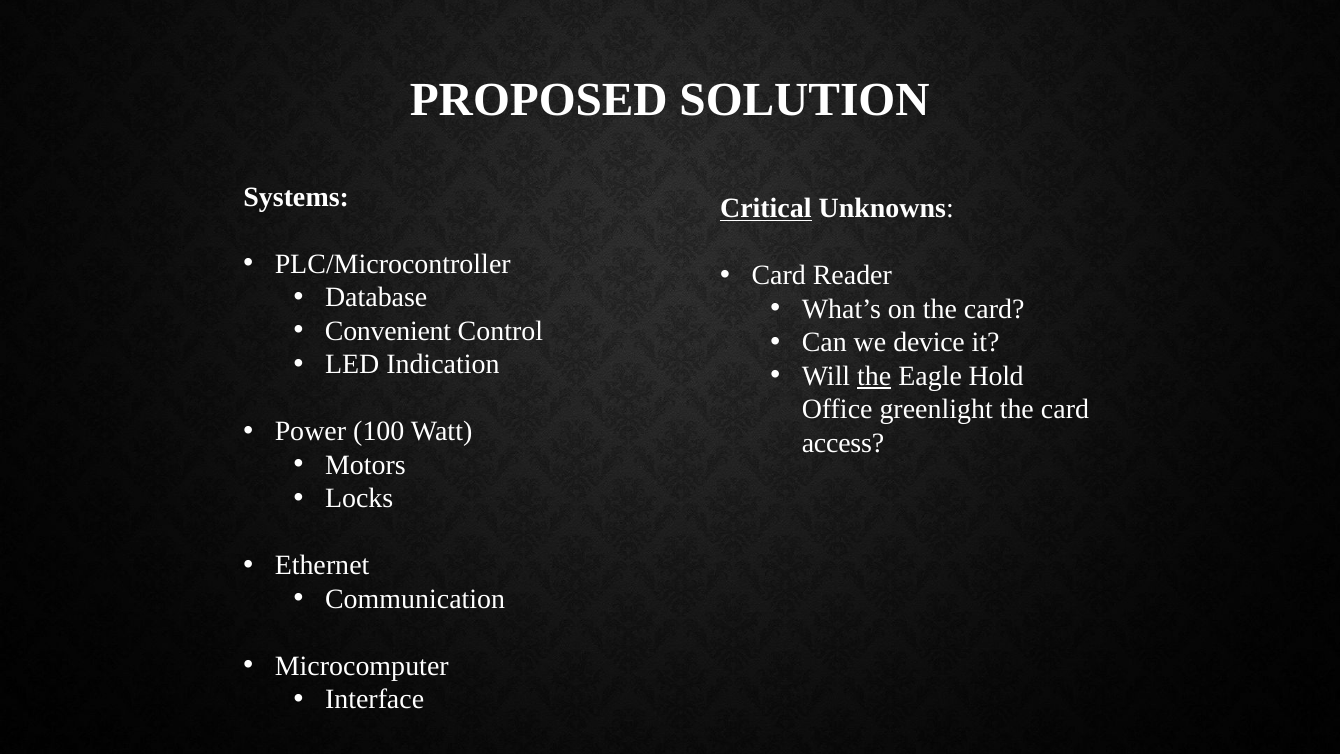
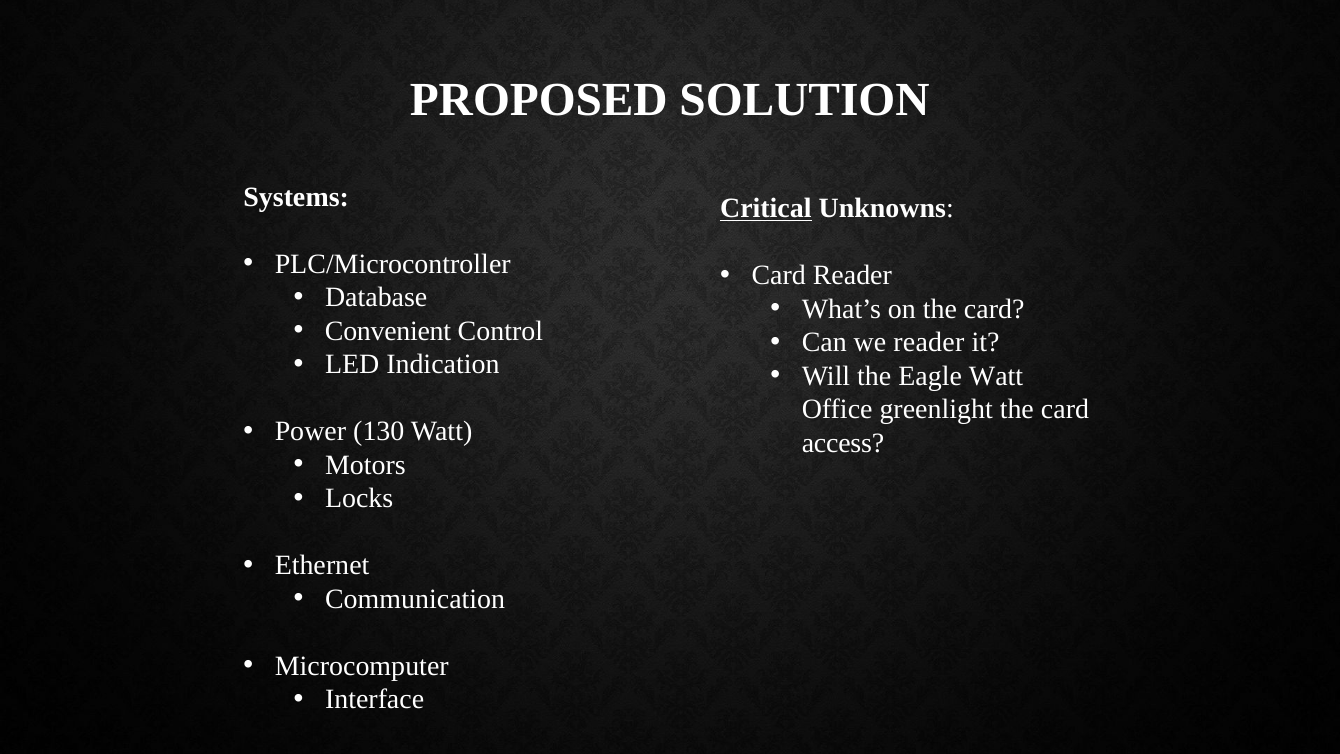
we device: device -> reader (929, 342)
the underline: present -> none (874, 376)
Eagle Hold: Hold -> Watt (996, 376)
100: 100 -> 130 (379, 431)
